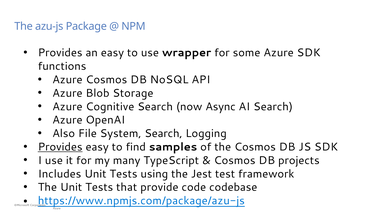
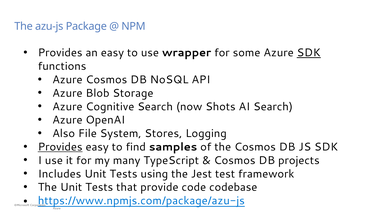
SDK underline: none -> present (309, 53)
Async: Async -> Shots (220, 107)
System Search: Search -> Stores (163, 133)
